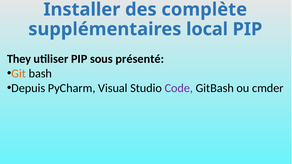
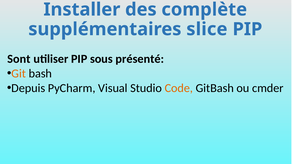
local: local -> slice (207, 29)
They: They -> Sont (19, 59)
Code colour: purple -> orange (179, 88)
